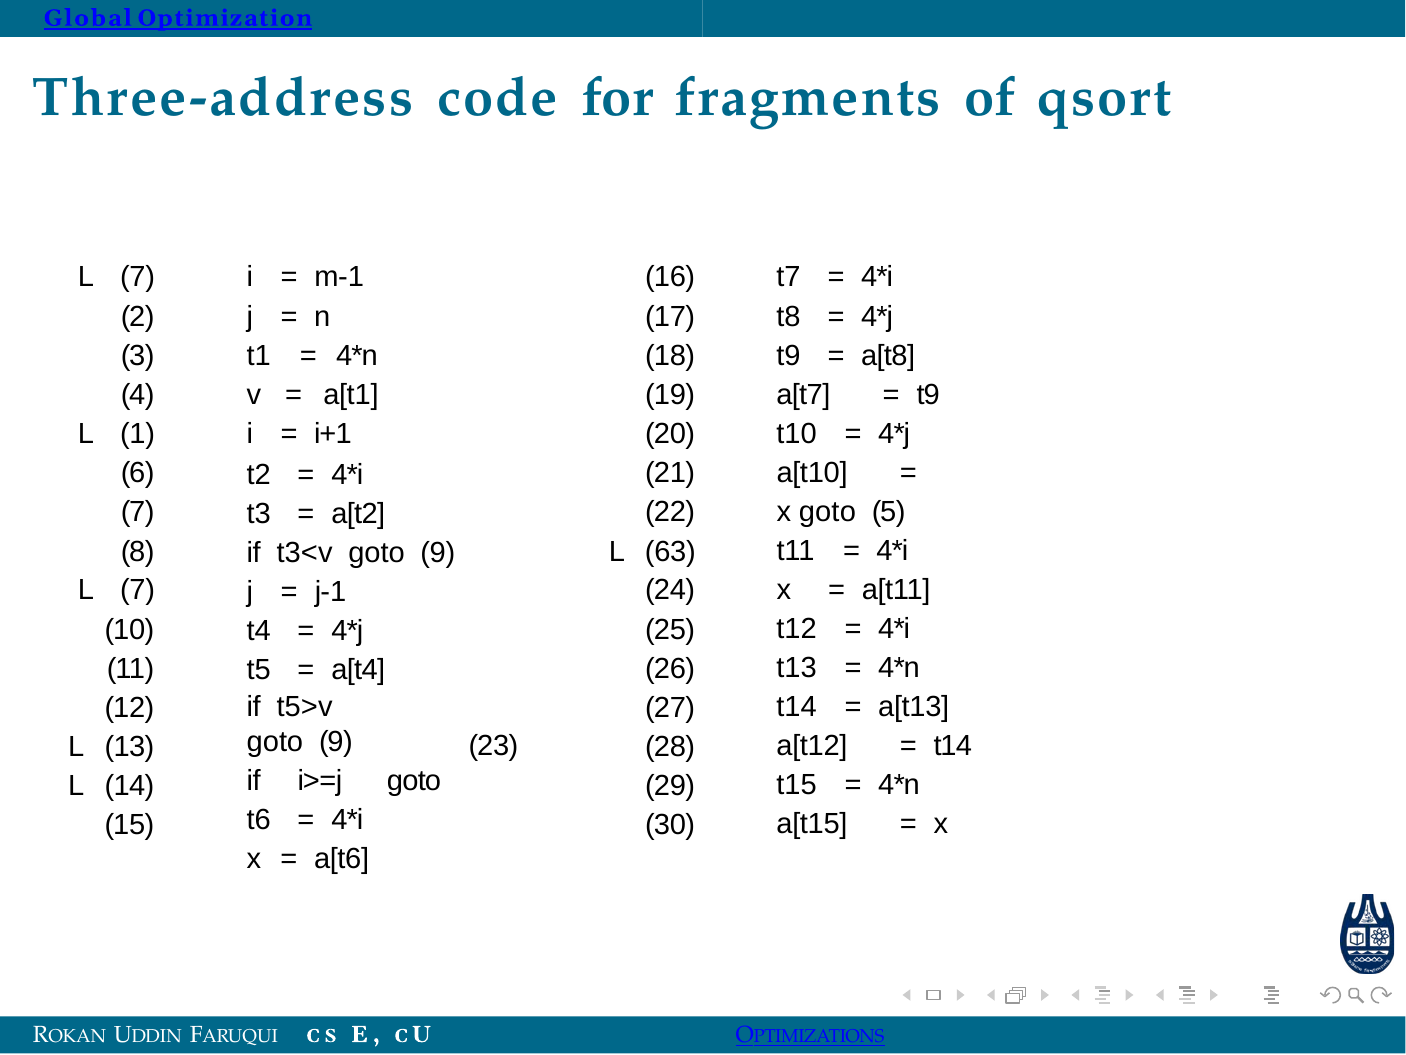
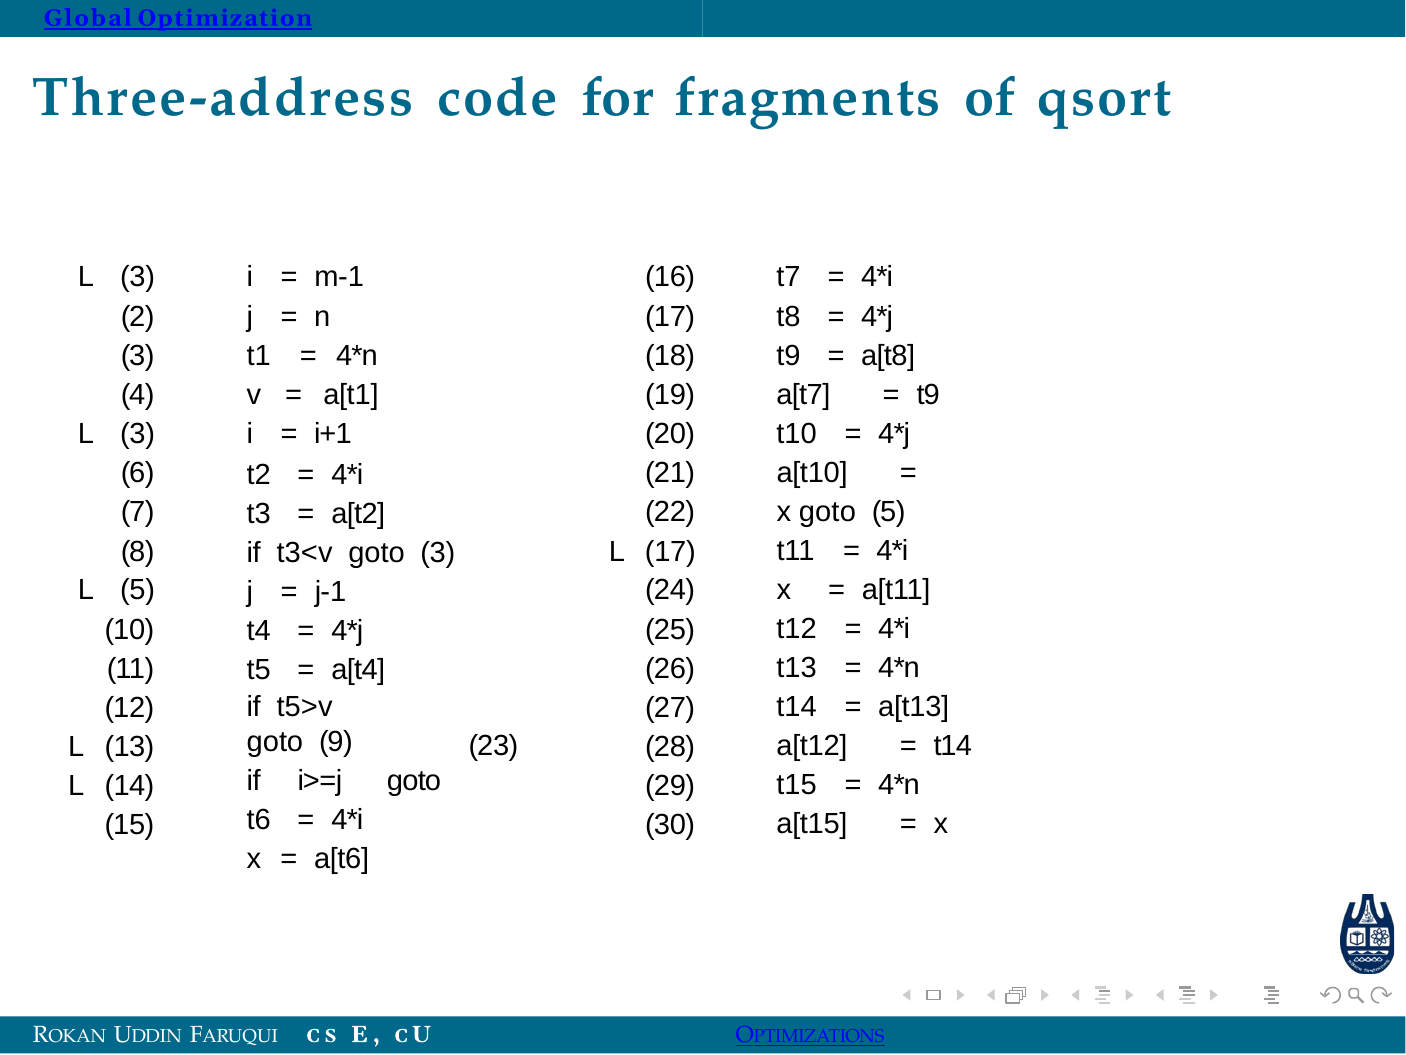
7: 7 -> 3 (138, 278)
1: 1 -> 3 (138, 434)
L 63: 63 -> 17 (670, 552)
t3<v goto 9: 9 -> 3 (438, 553)
7: 7 -> 5 (138, 591)
